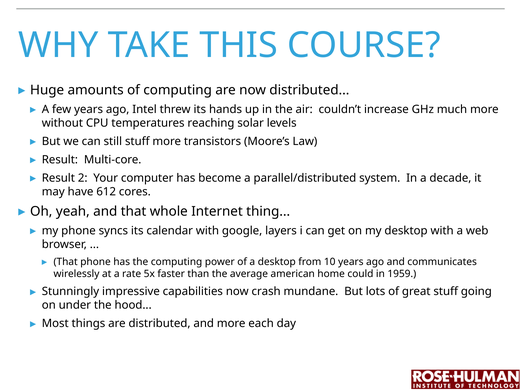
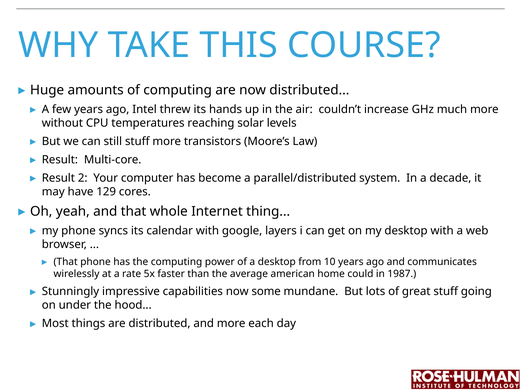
612: 612 -> 129 (106, 192)
1959: 1959 -> 1987 (402, 274)
crash: crash -> some (266, 291)
